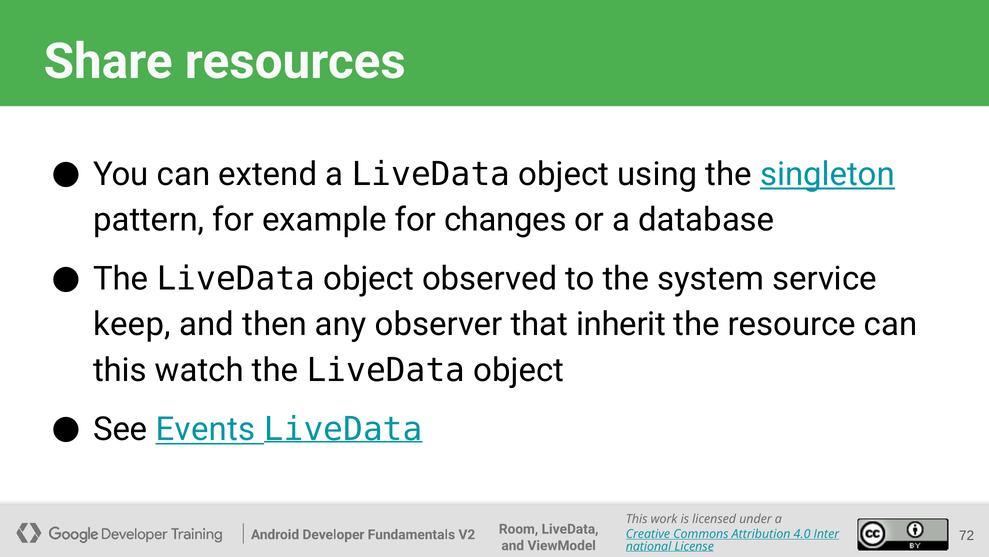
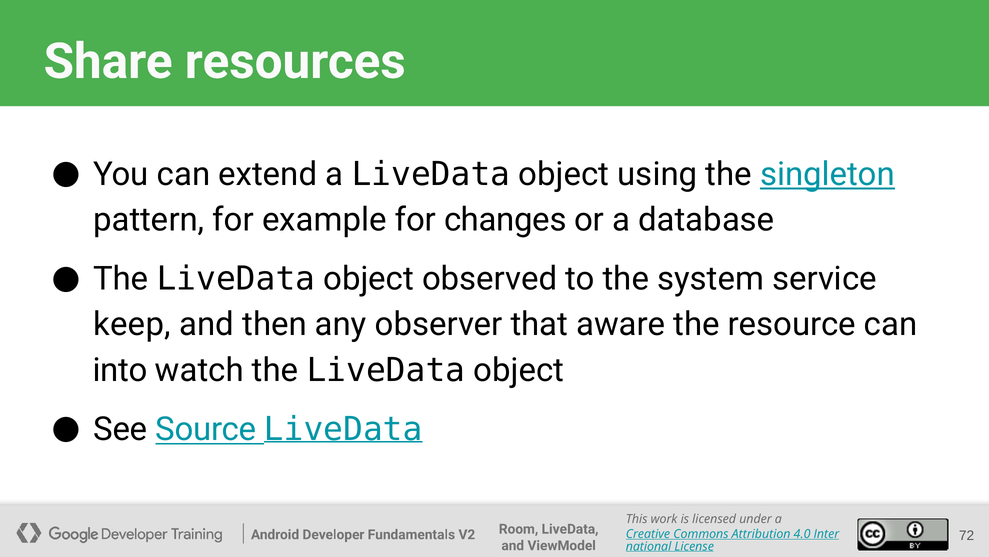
inherit: inherit -> aware (621, 324)
this: this -> into (120, 370)
Events: Events -> Source (206, 429)
